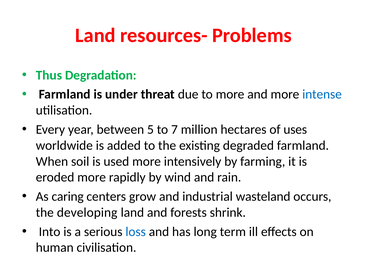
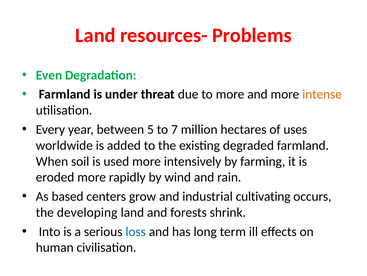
Thus: Thus -> Even (49, 75)
intense colour: blue -> orange (322, 94)
caring: caring -> based (68, 196)
wasteland: wasteland -> cultivating (263, 196)
